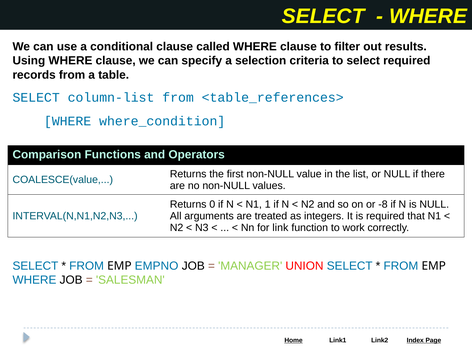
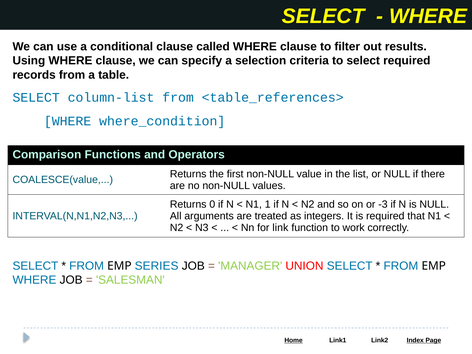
-8: -8 -> -3 (383, 204)
EMPNO: EMPNO -> SERIES (157, 266)
